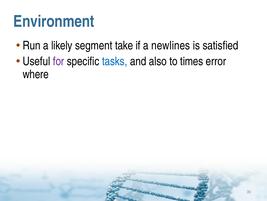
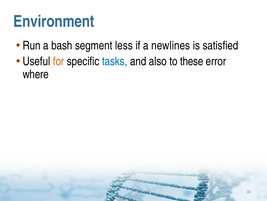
likely: likely -> bash (62, 45)
take: take -> less (124, 45)
for colour: purple -> orange (59, 61)
times: times -> these (192, 61)
